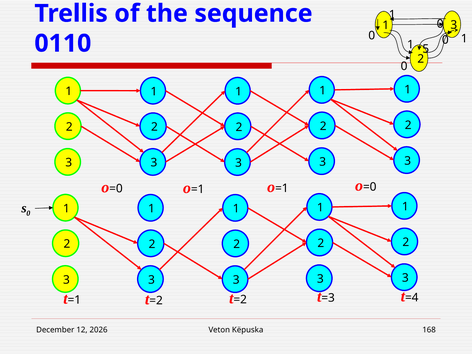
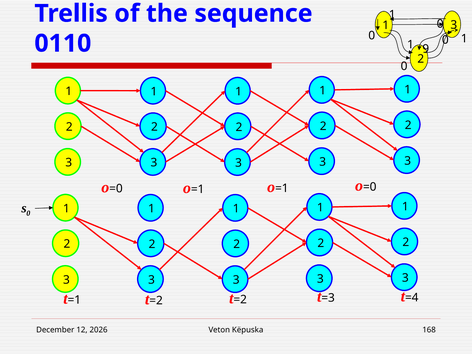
5: 5 -> 9 (426, 49)
